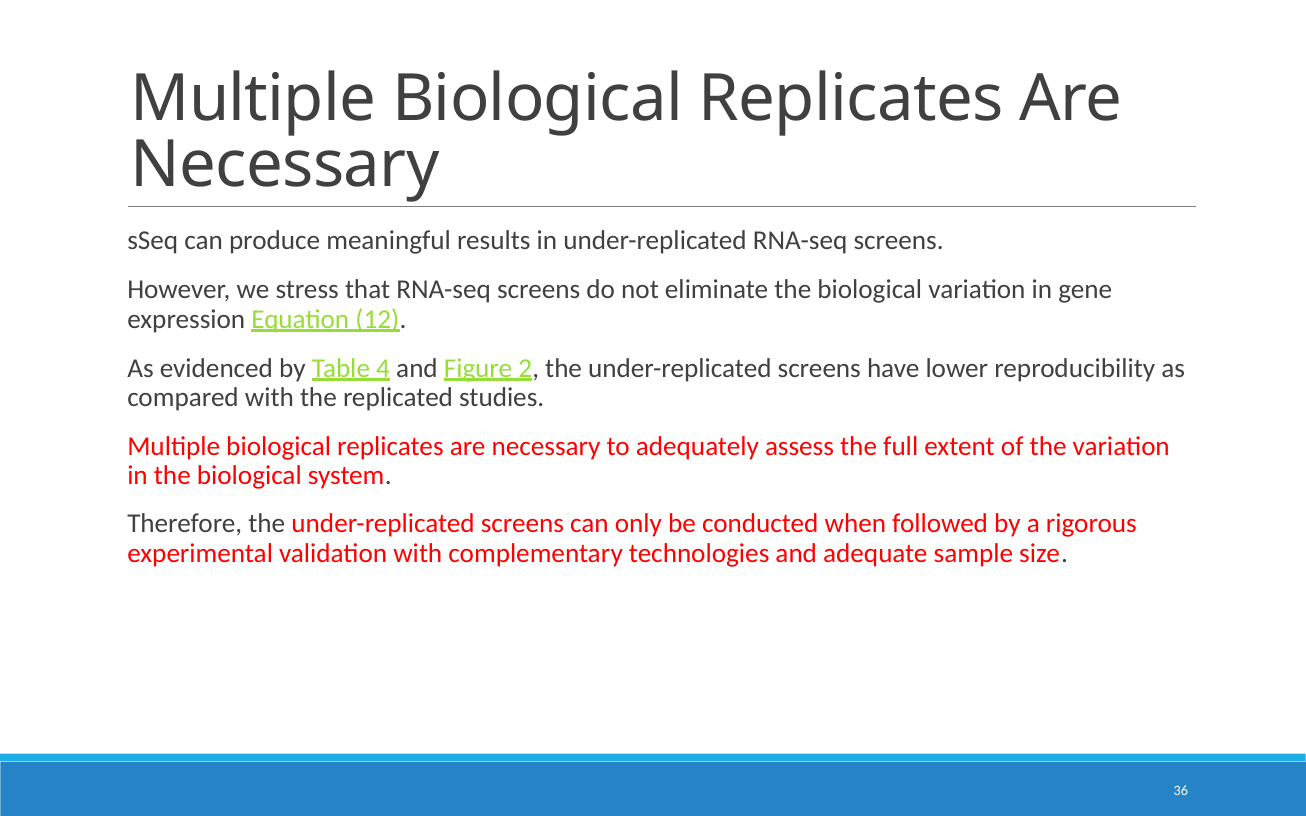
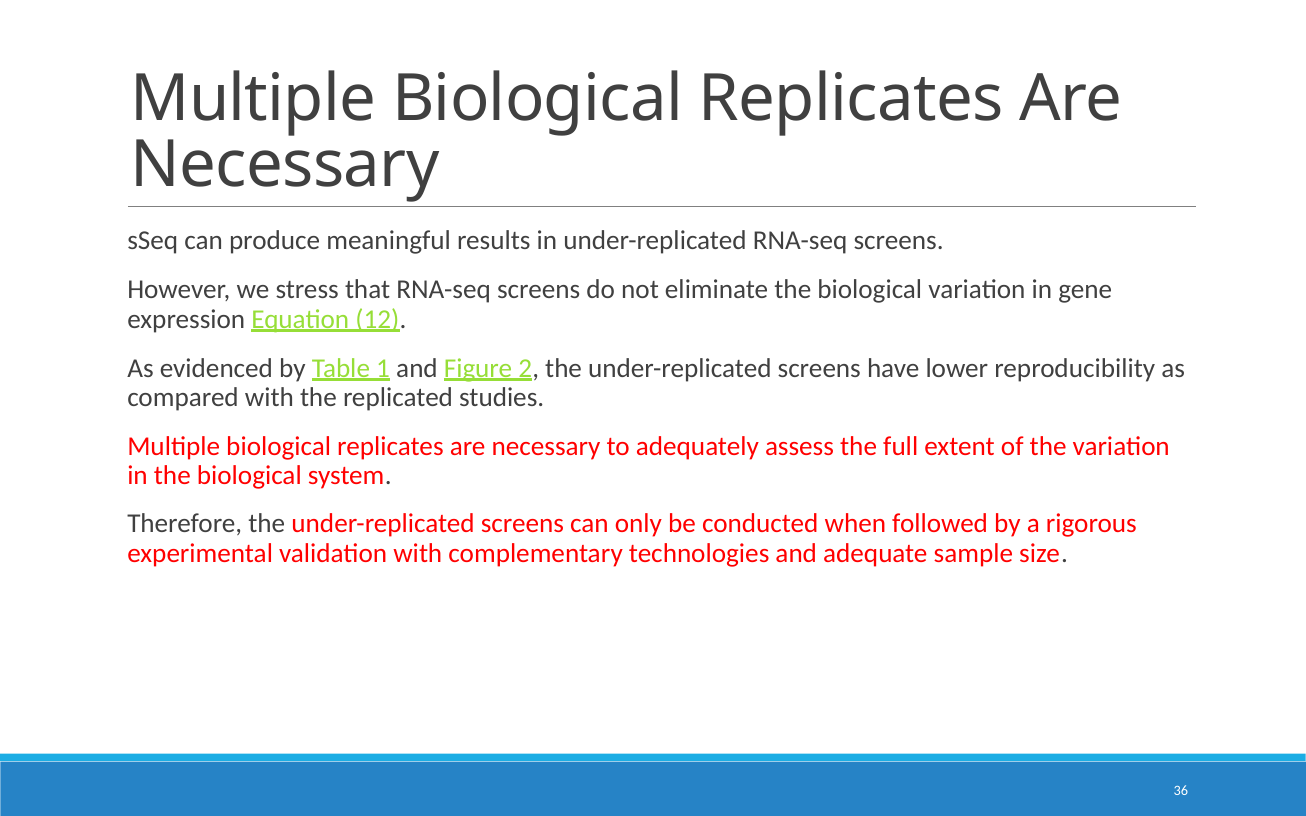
4: 4 -> 1 (383, 368)
